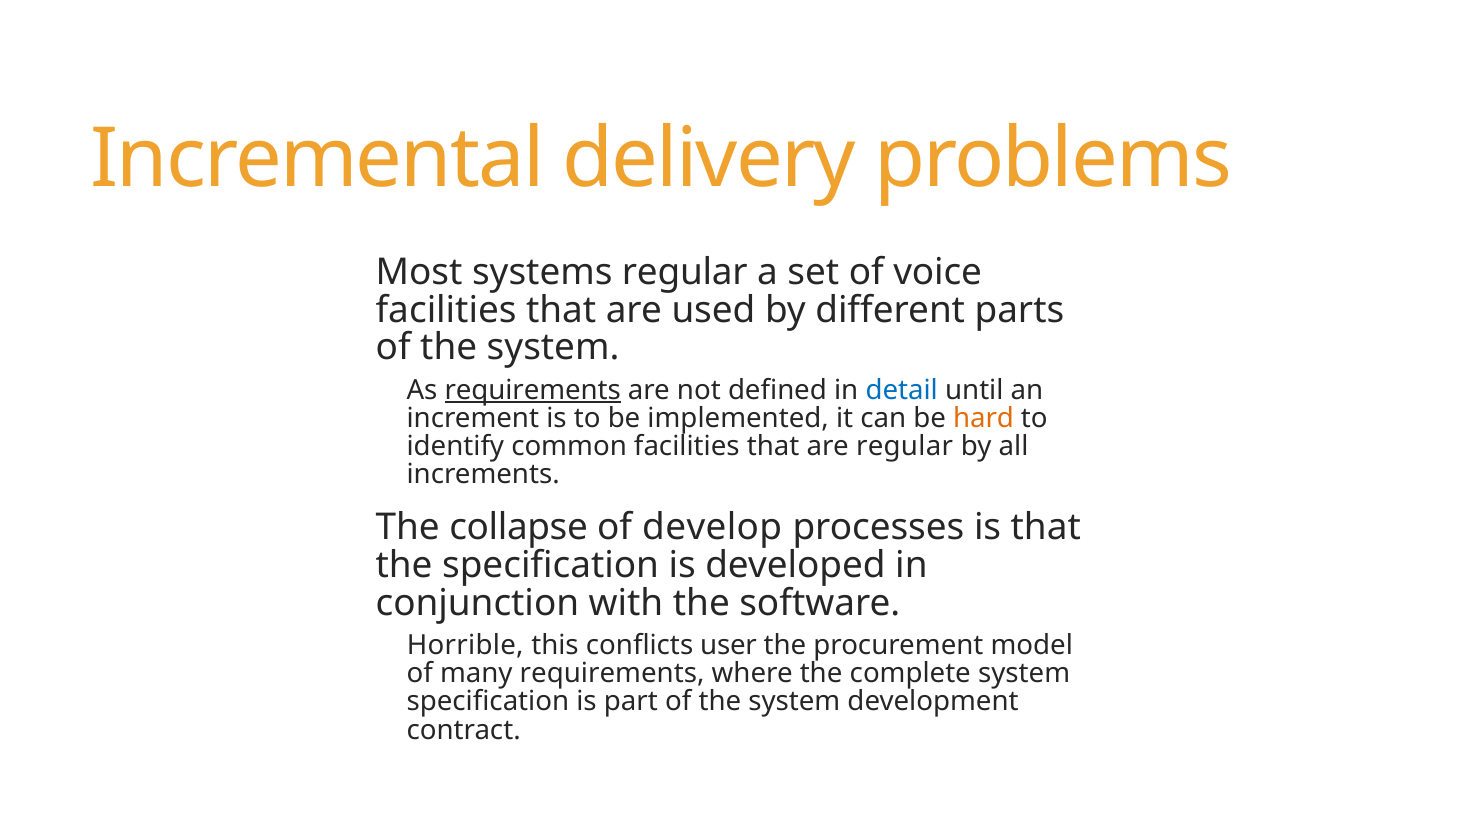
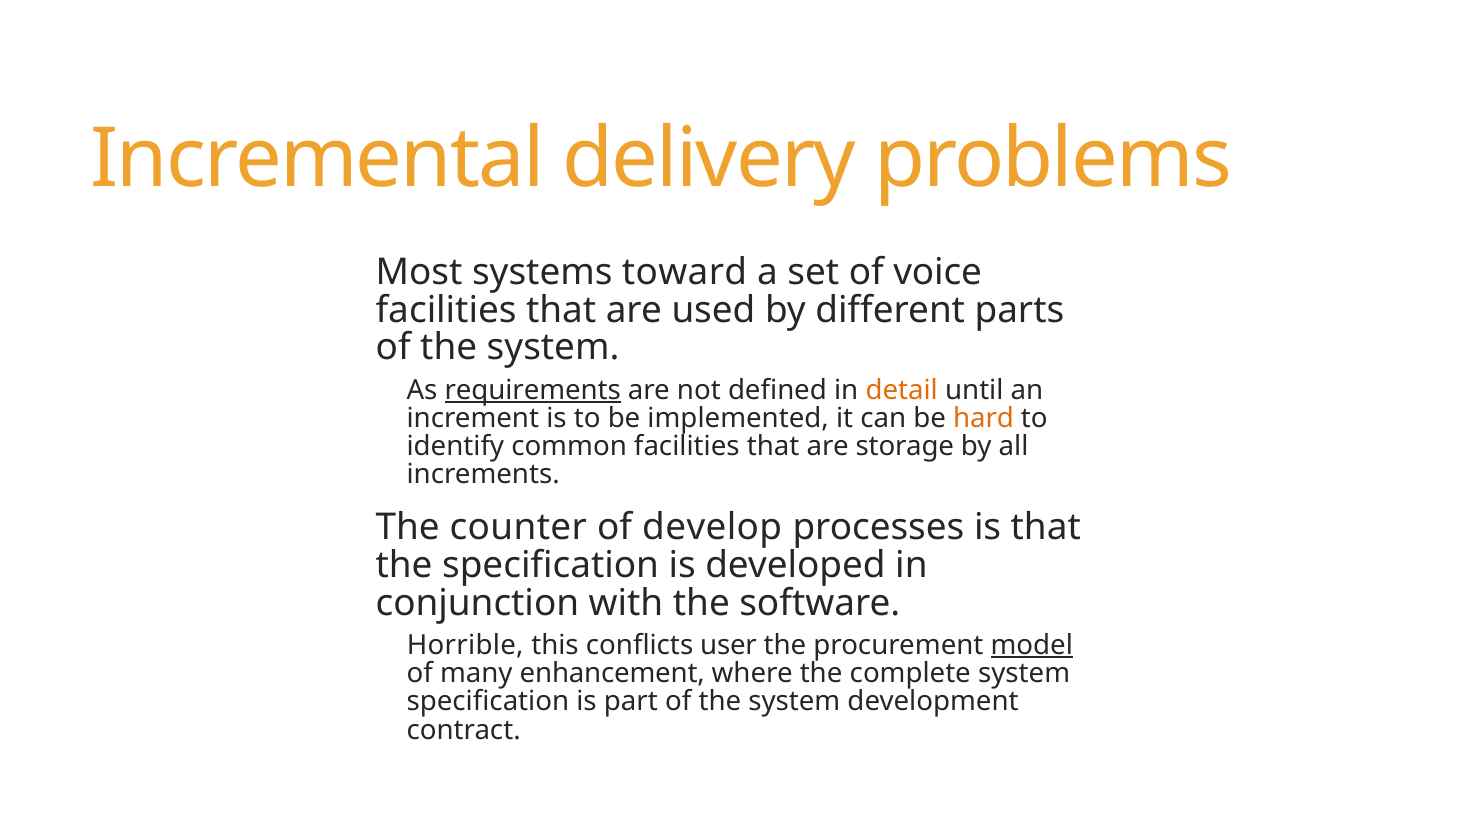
systems regular: regular -> toward (685, 273)
detail colour: blue -> orange (902, 390)
are regular: regular -> storage (905, 447)
collapse: collapse -> counter (518, 528)
model underline: none -> present (1032, 645)
many requirements: requirements -> enhancement (612, 674)
